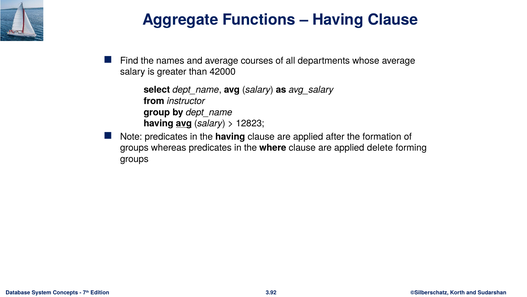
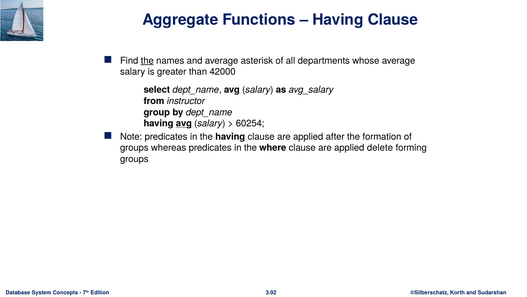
the underline: none -> present (147, 60)
courses: courses -> asterisk (257, 60)
12823: 12823 -> 60254 (250, 123)
